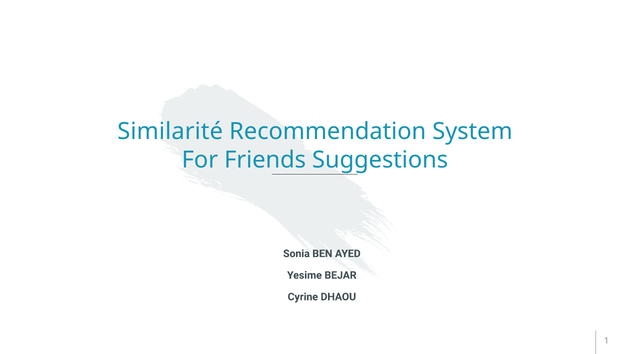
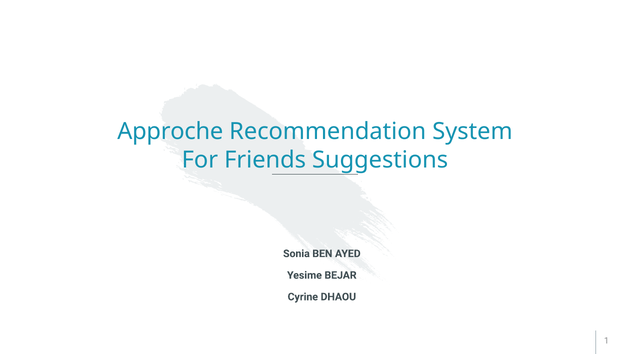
Similarité: Similarité -> Approche (170, 132)
